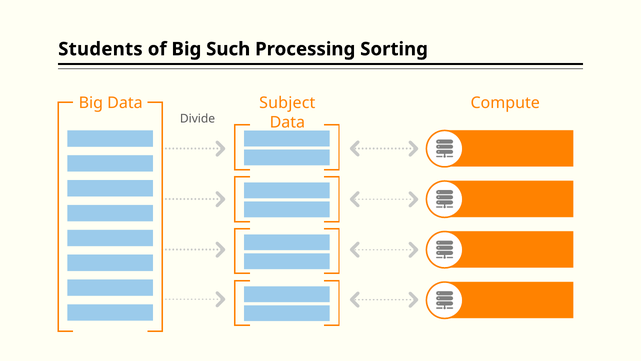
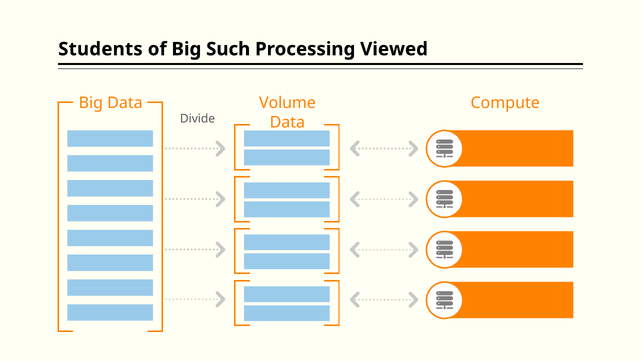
Sorting: Sorting -> Viewed (394, 49)
Subject: Subject -> Volume (287, 103)
